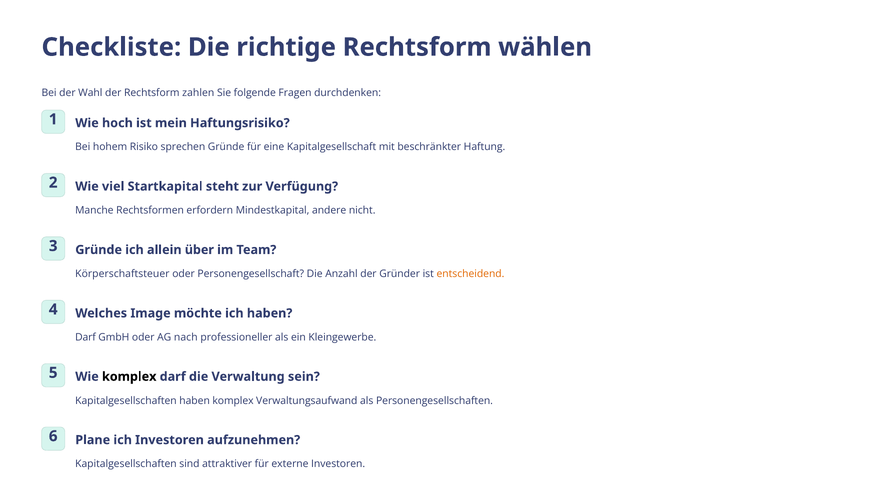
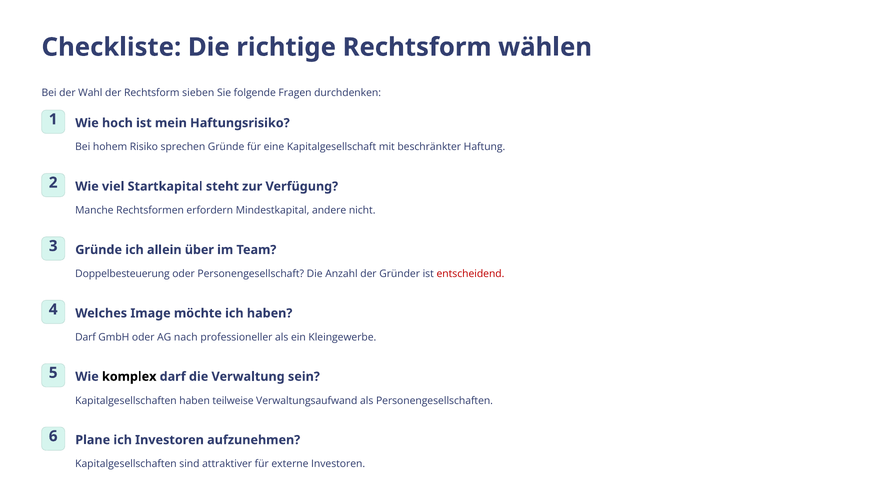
zahlen: zahlen -> sieben (198, 93)
Körperschaftsteuer: Körperschaftsteuer -> Doppelbesteuerung (122, 274)
entscheidend colour: orange -> red (470, 274)
haben komplex: komplex -> teilweise (233, 400)
